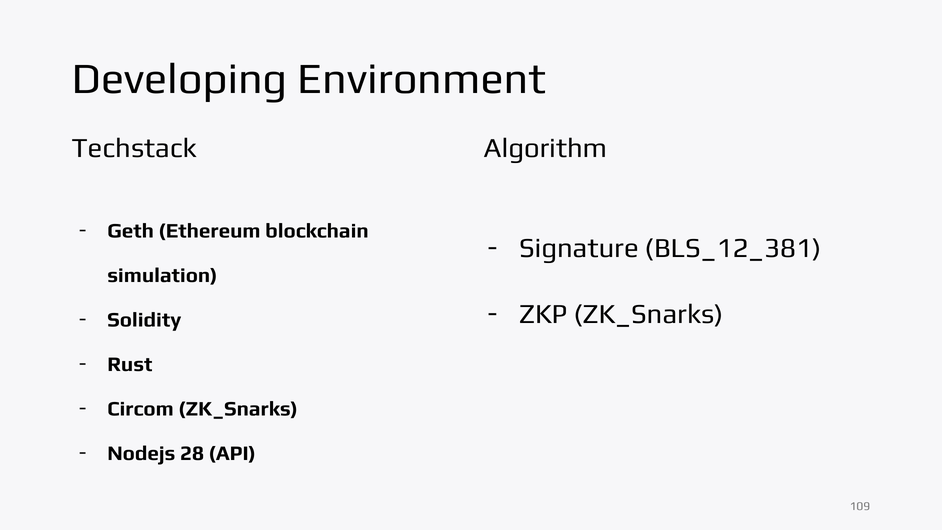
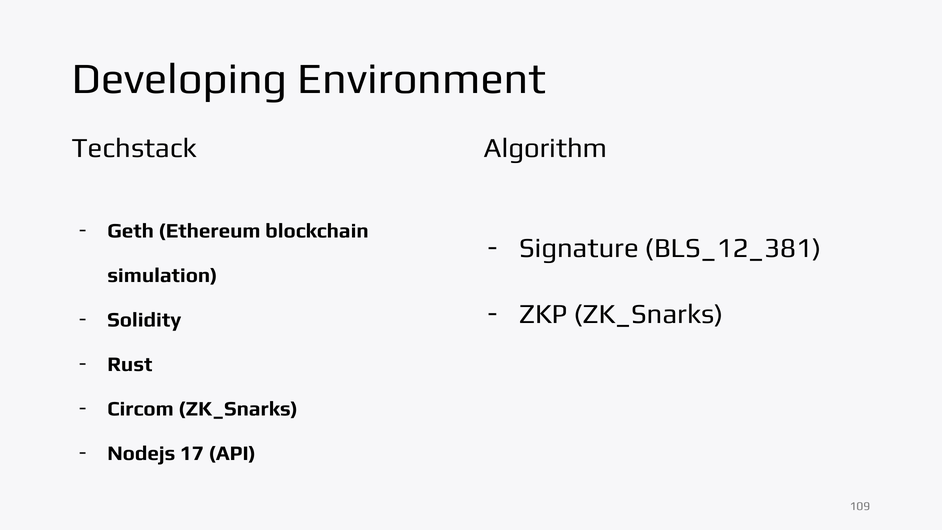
28: 28 -> 17 (192, 453)
